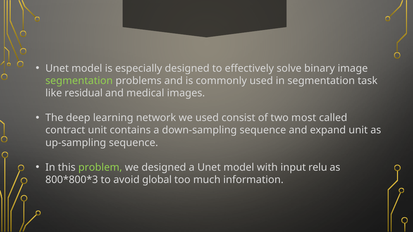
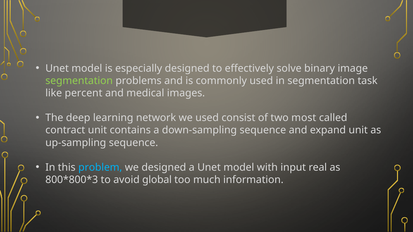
residual: residual -> percent (84, 93)
problem colour: light green -> light blue (100, 168)
relu: relu -> real (318, 168)
